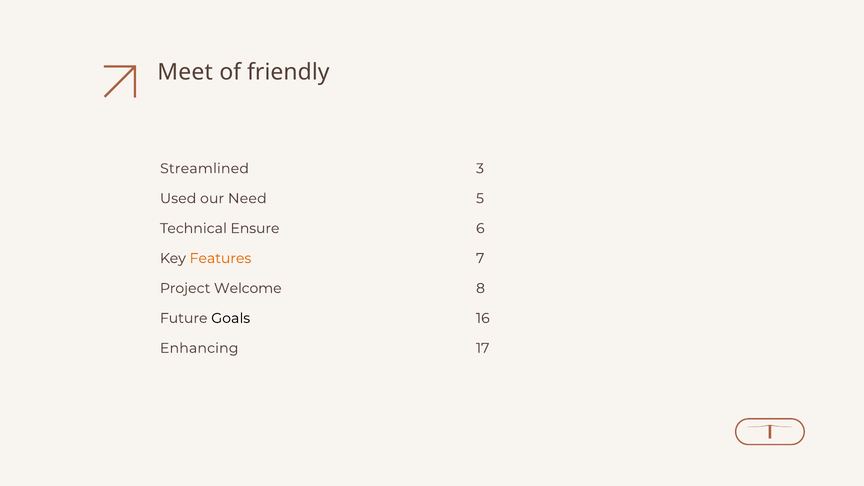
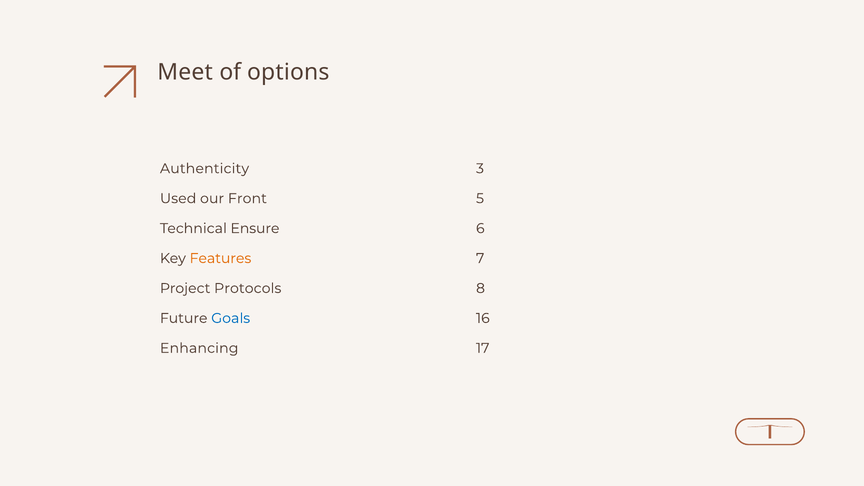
friendly: friendly -> options (288, 72)
Streamlined: Streamlined -> Authenticity (205, 169)
Need: Need -> Front (247, 198)
Welcome: Welcome -> Protocols (248, 288)
Goals colour: black -> blue (231, 318)
